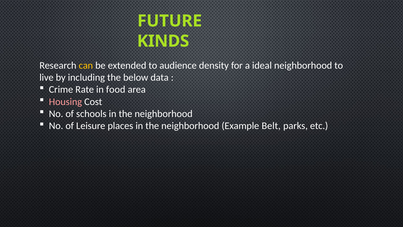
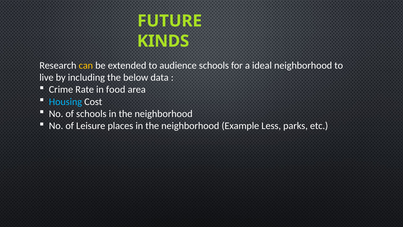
audience density: density -> schools (214, 65)
Housing colour: pink -> light blue (65, 102)
Belt: Belt -> Less (271, 126)
